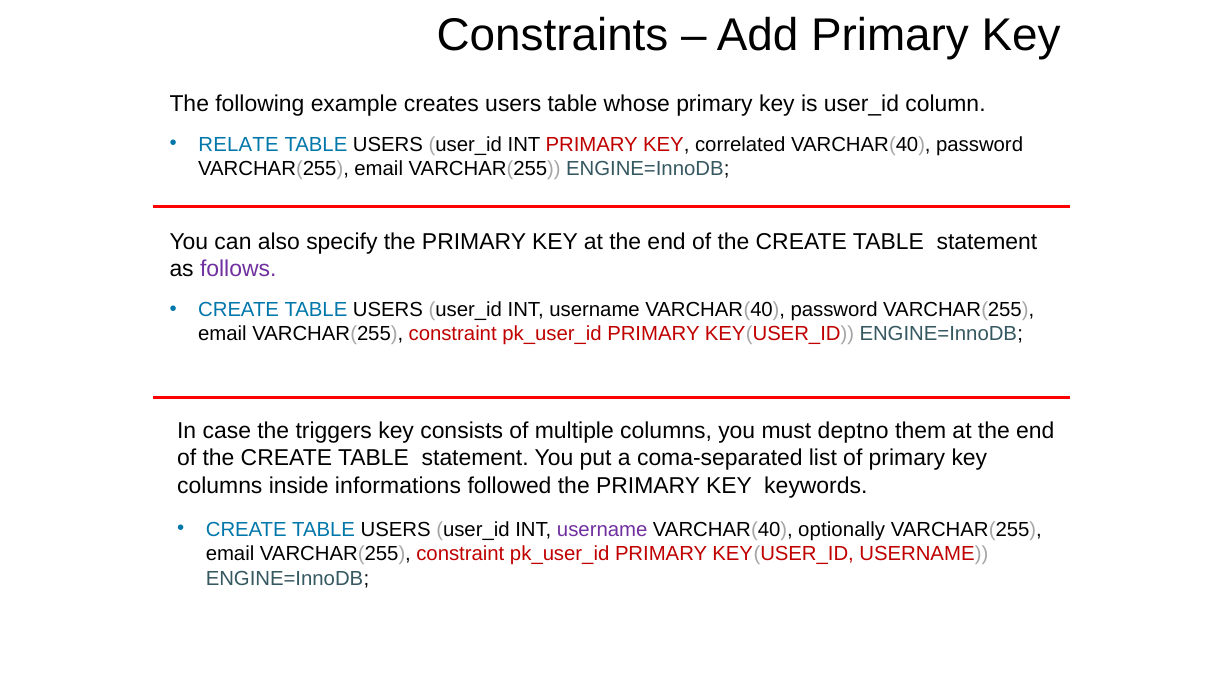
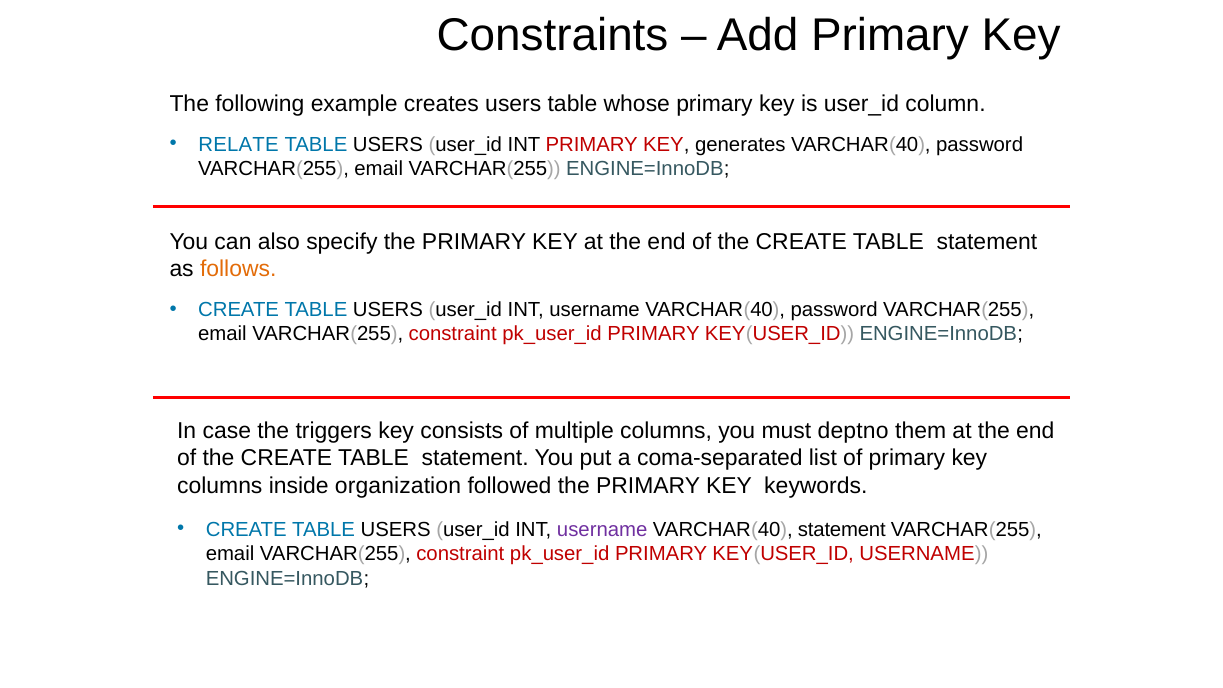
correlated: correlated -> generates (740, 144)
follows colour: purple -> orange (238, 269)
informations: informations -> organization (398, 486)
VARCHAR(40 optionally: optionally -> statement (842, 529)
